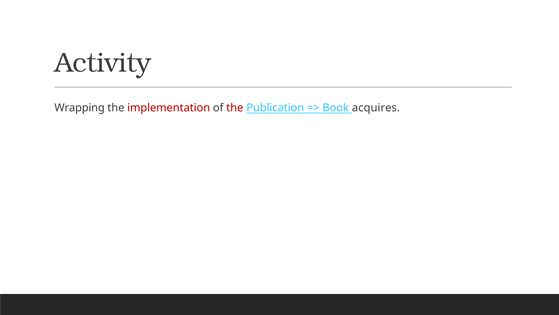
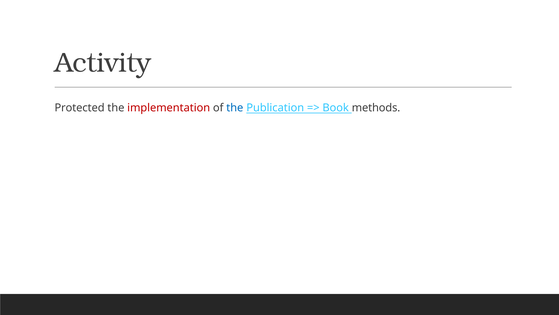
Wrapping: Wrapping -> Protected (80, 108)
the colour: red -> blue (235, 108)
acquires: acquires -> methods (376, 108)
